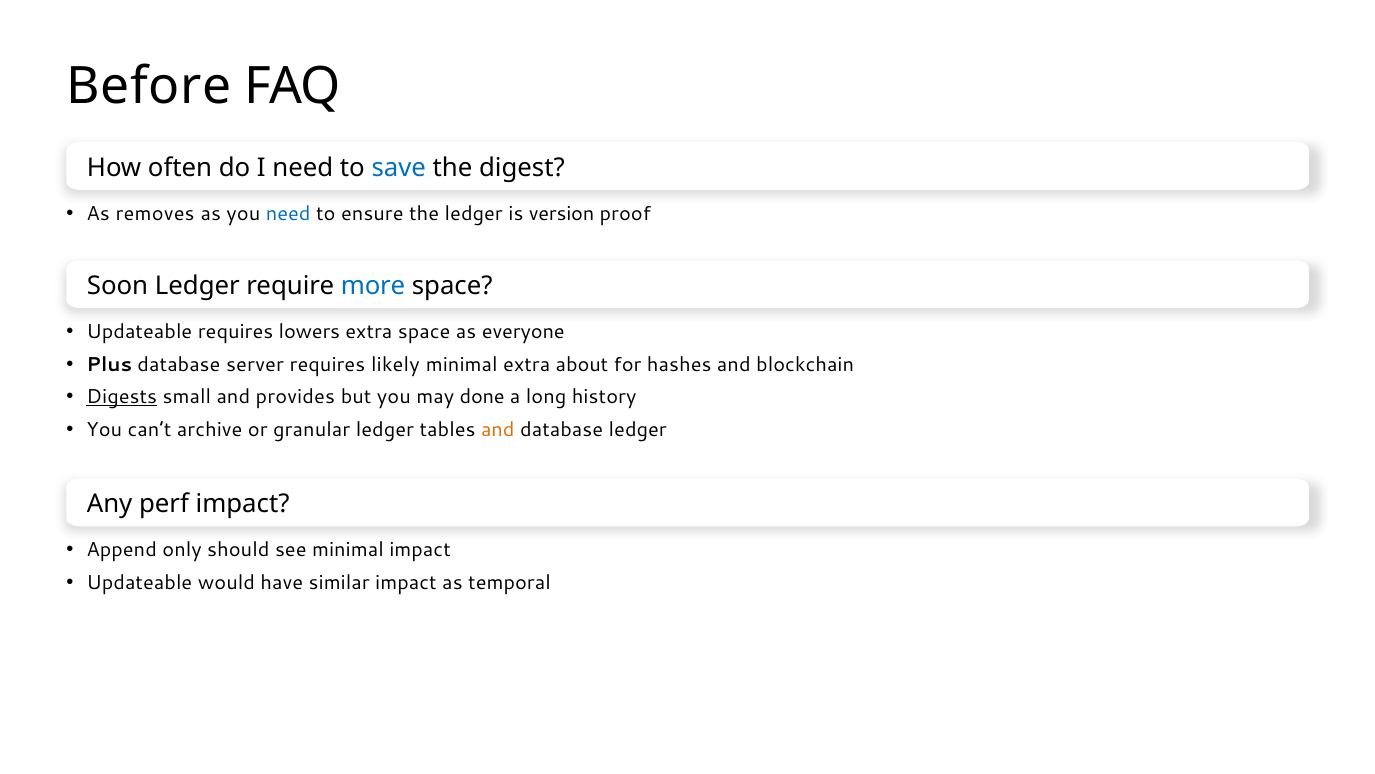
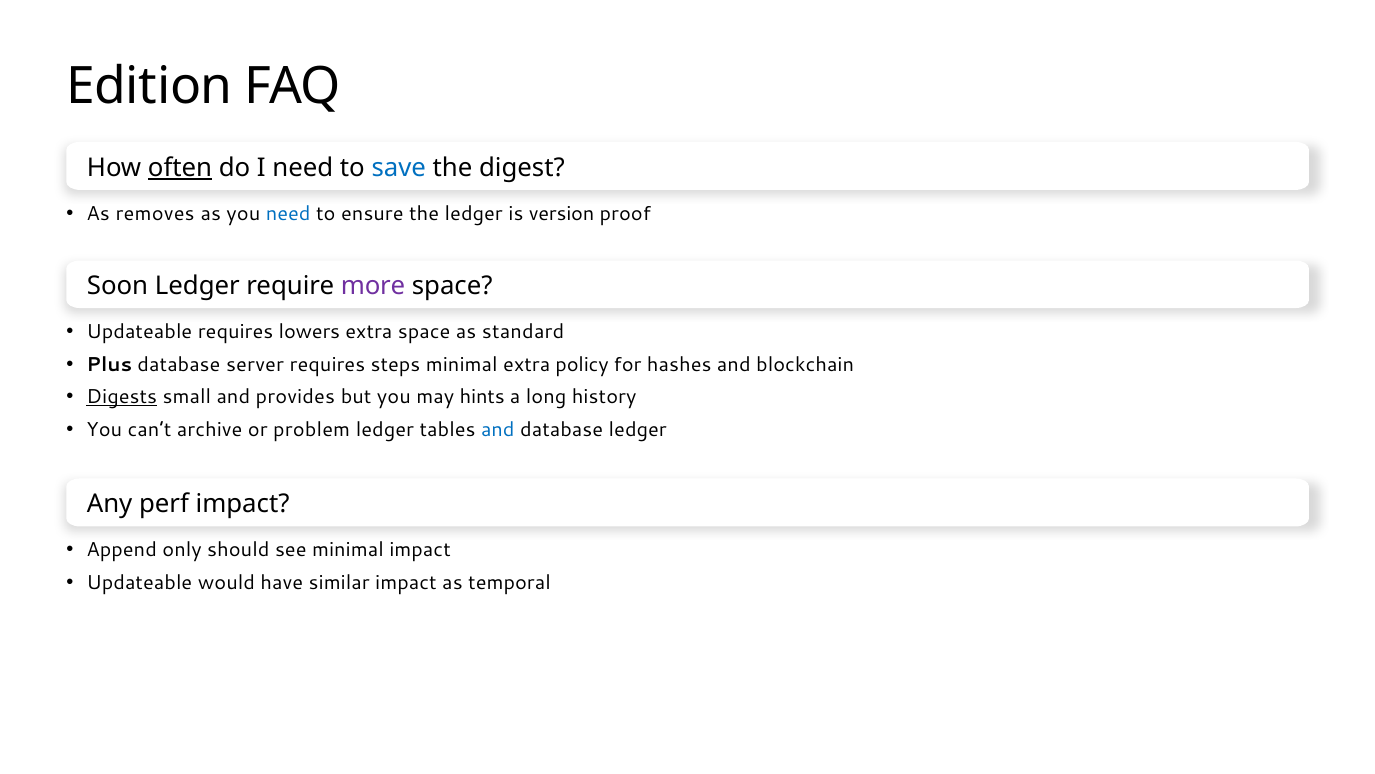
Before: Before -> Edition (150, 86)
often underline: none -> present (180, 168)
more colour: blue -> purple (373, 286)
everyone: everyone -> standard (523, 332)
likely: likely -> steps (396, 364)
about: about -> policy (582, 364)
done: done -> hints (482, 397)
granular: granular -> problem (312, 430)
and colour: orange -> blue (498, 430)
